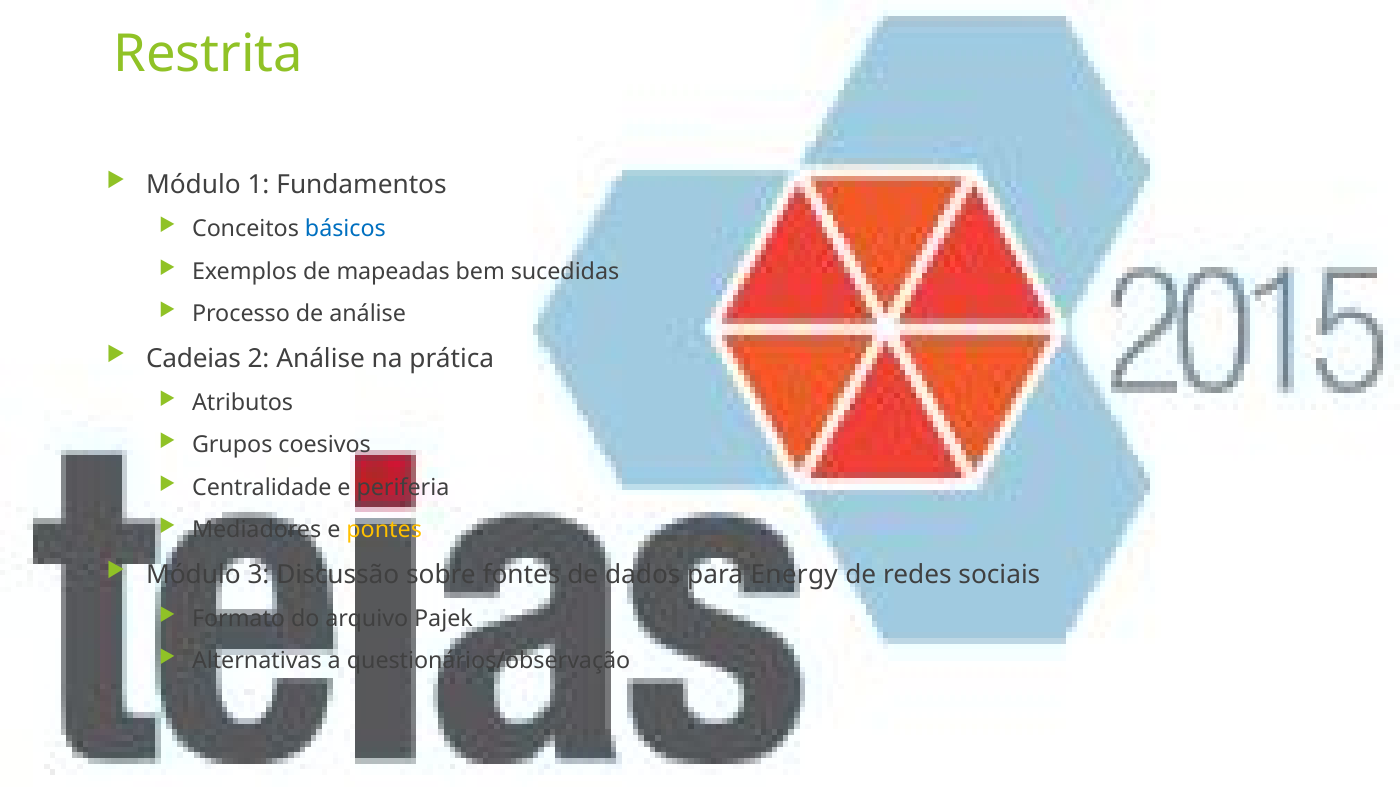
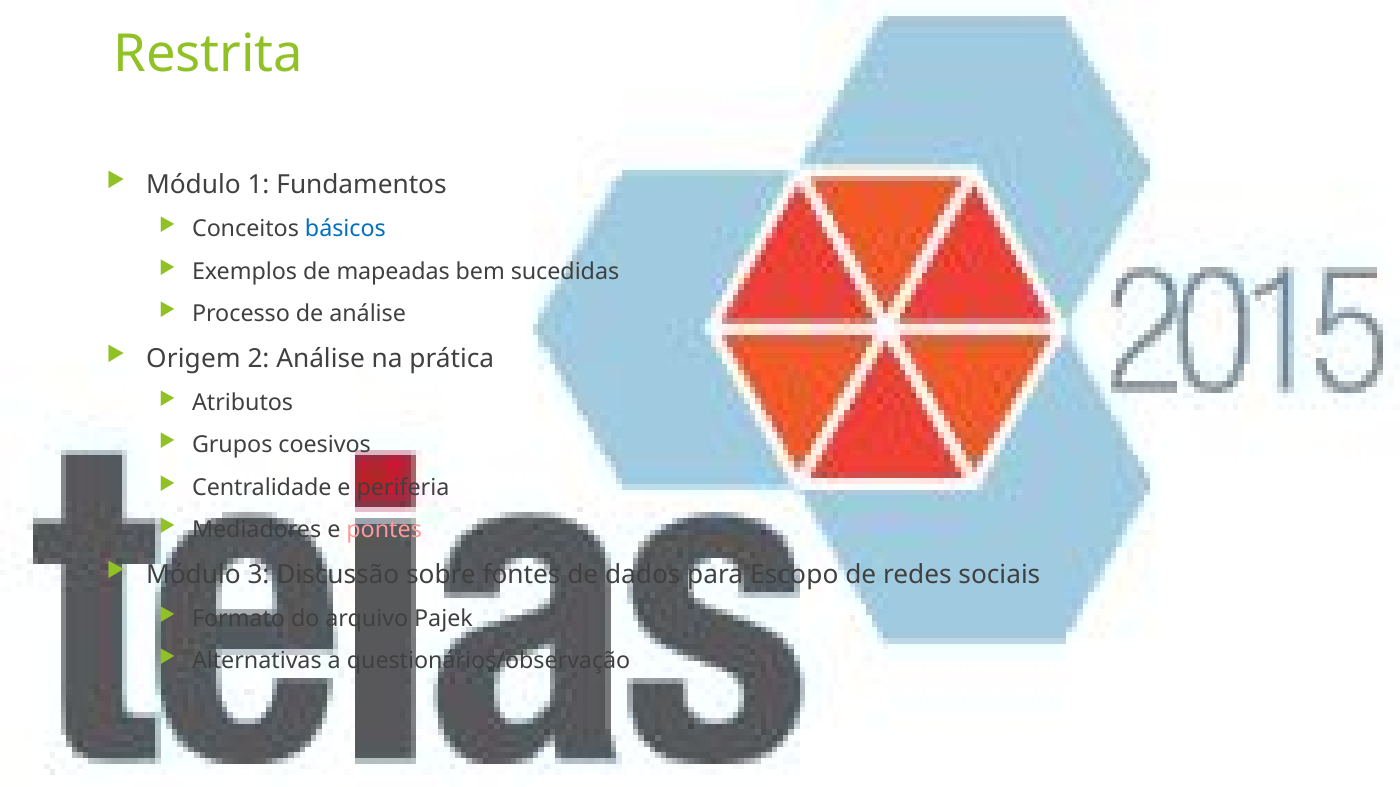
Cadeias: Cadeias -> Origem (193, 359)
pontes colour: yellow -> pink (384, 530)
Energy: Energy -> Escopo (794, 575)
